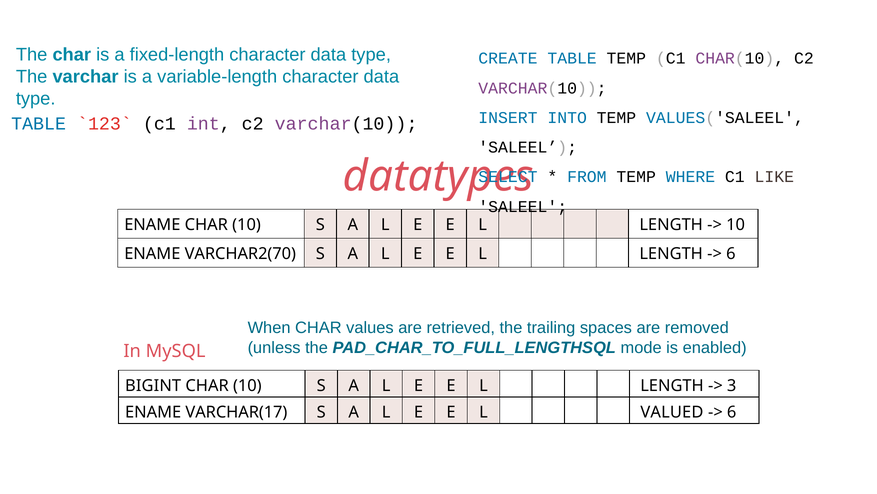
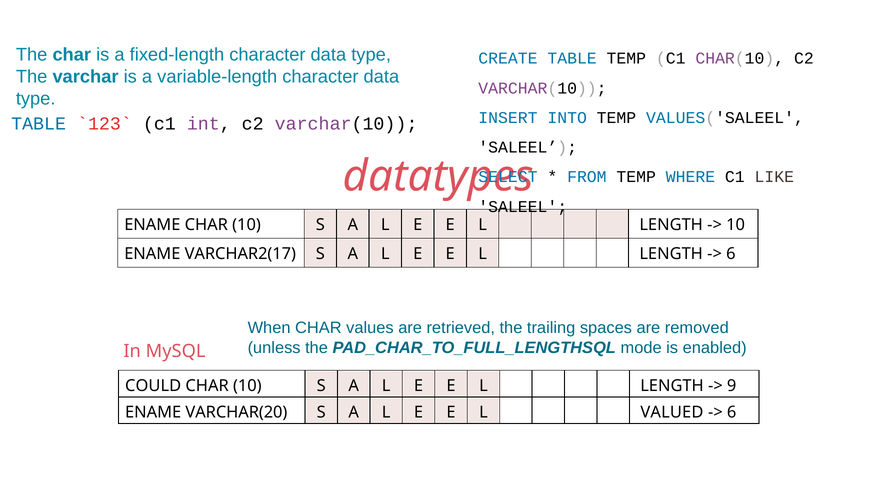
VARCHAR2(70: VARCHAR2(70 -> VARCHAR2(17 (240, 253)
BIGINT: BIGINT -> COULD (153, 385)
3: 3 -> 9 (732, 385)
VARCHAR(17: VARCHAR(17 -> VARCHAR(20 (236, 412)
